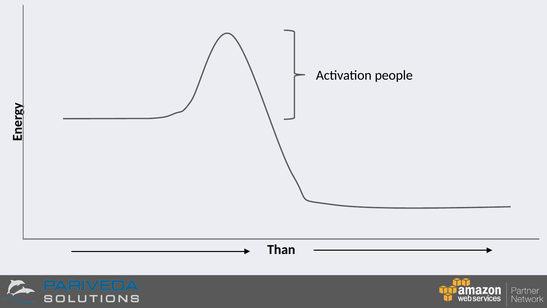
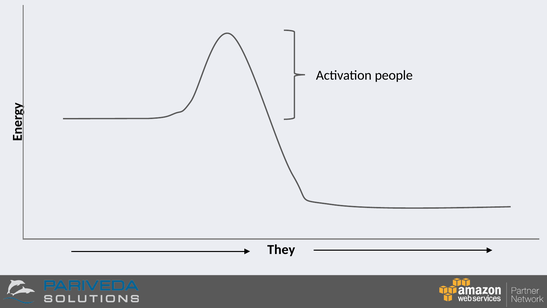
Than: Than -> They (281, 249)
